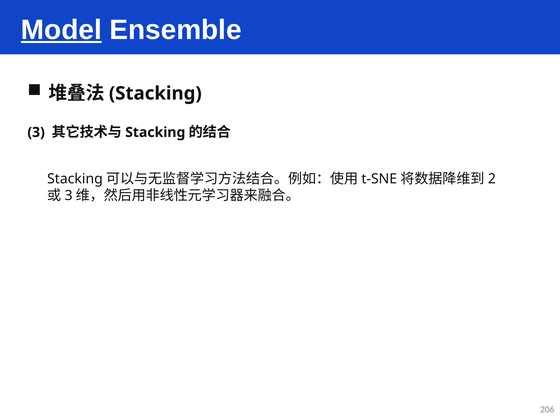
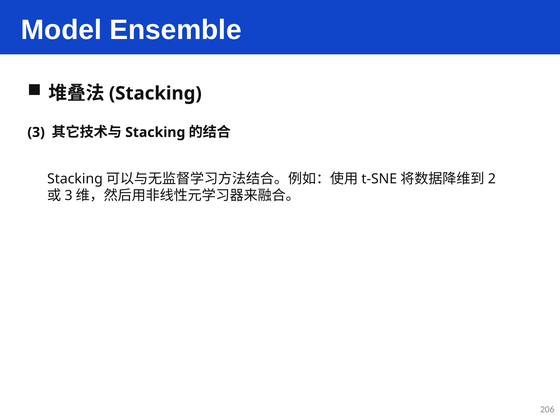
Model underline: present -> none (61, 30)
